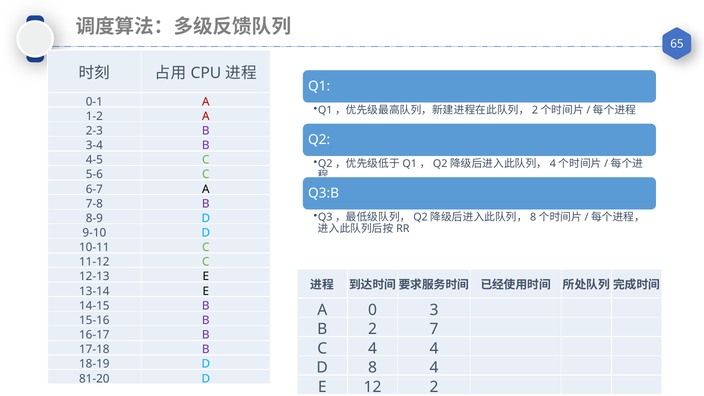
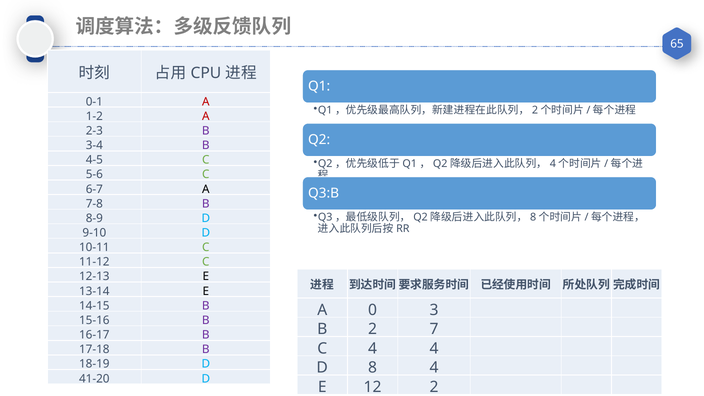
81-20: 81-20 -> 41-20 (94, 379)
